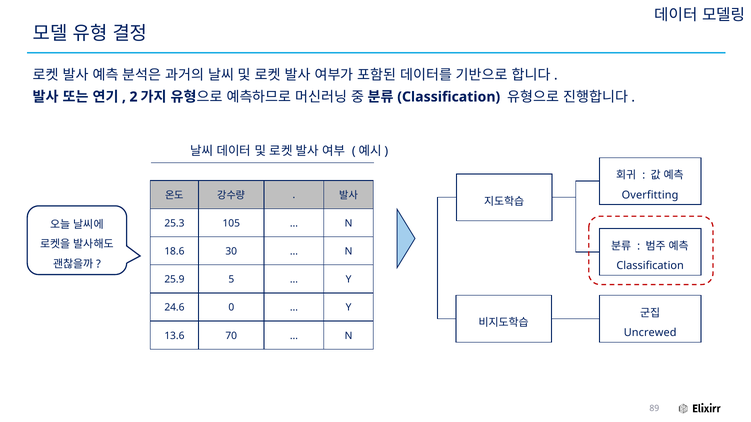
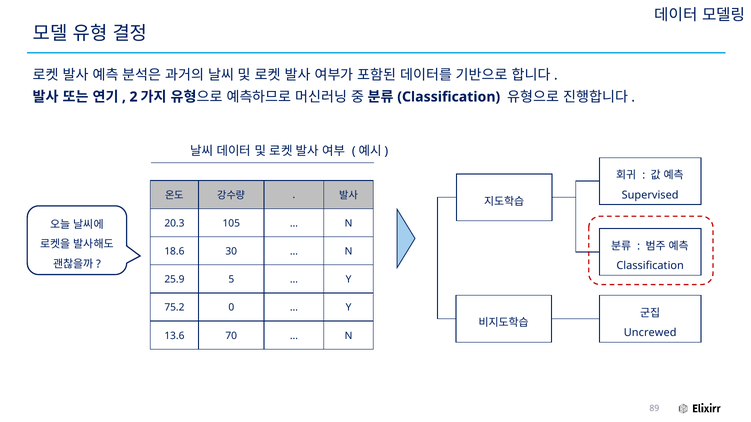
Overfitting: Overfitting -> Supervised (650, 195)
25.3: 25.3 -> 20.3 (174, 223)
24.6: 24.6 -> 75.2 (174, 308)
